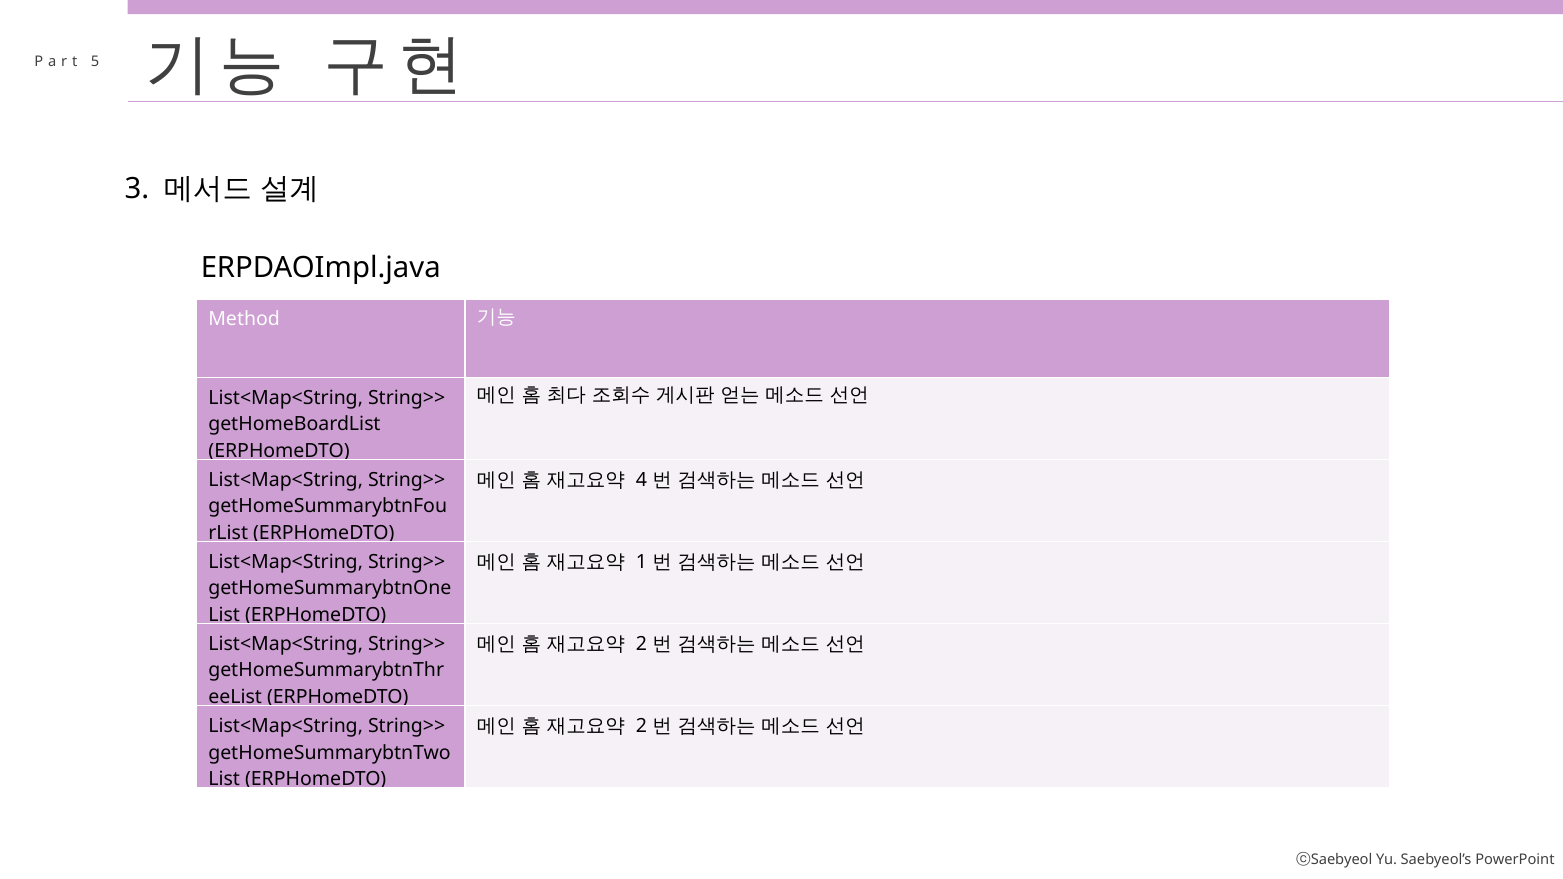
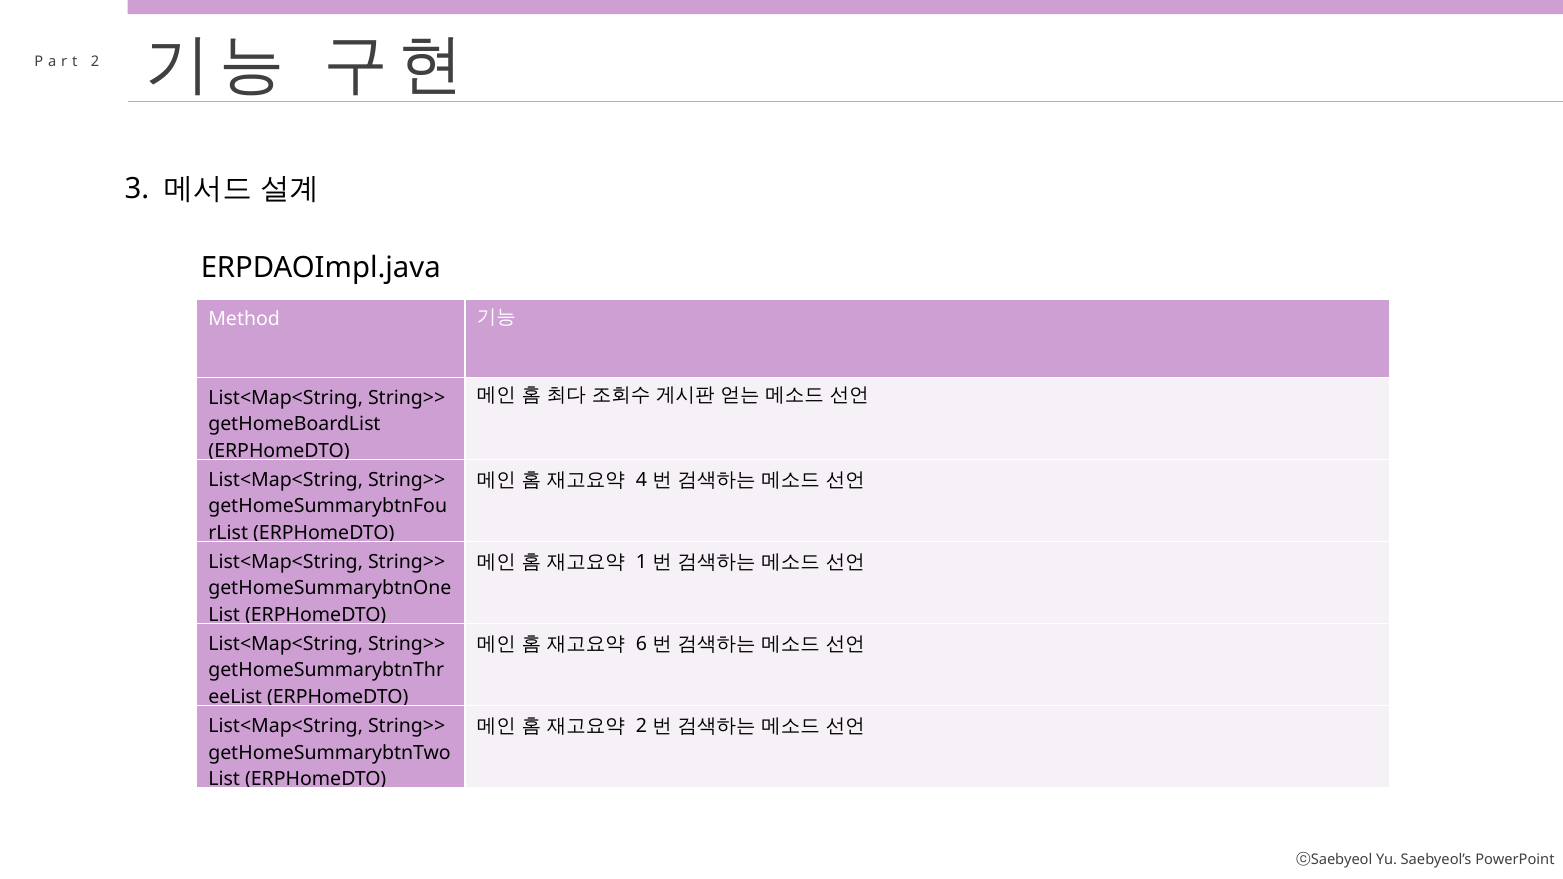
5: 5 -> 2 (95, 62)
2: 2 -> 6 (642, 644)
